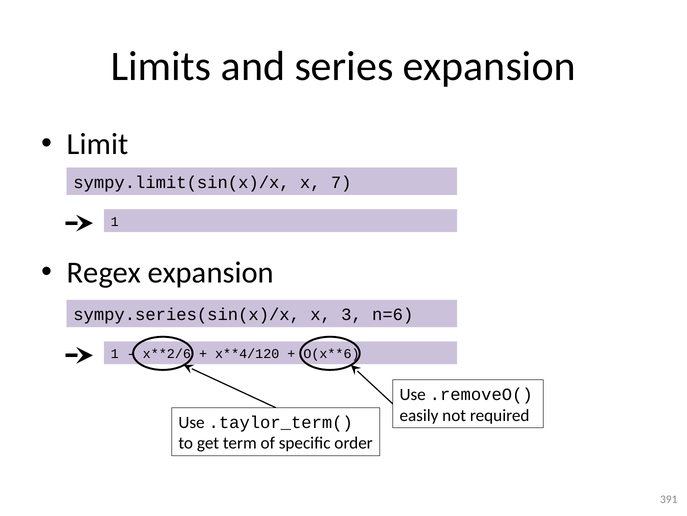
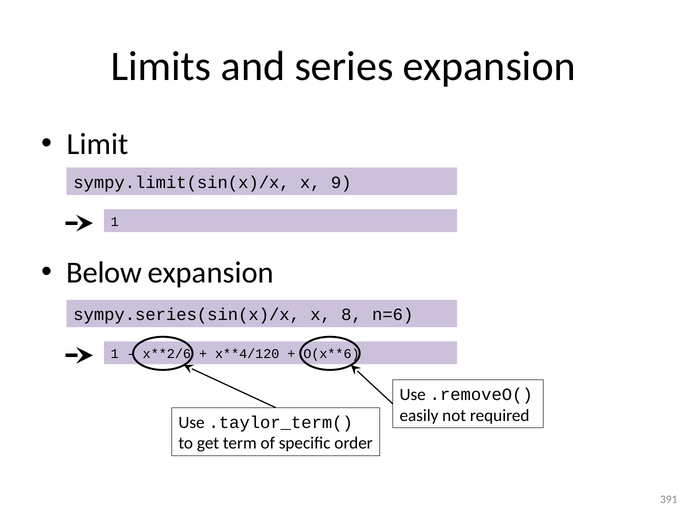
7: 7 -> 9 (341, 182)
Regex: Regex -> Below (104, 272)
3: 3 -> 8 (352, 314)
